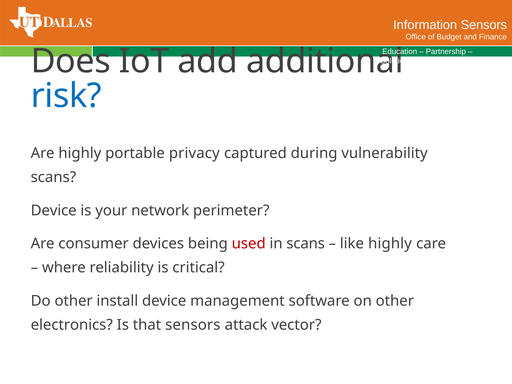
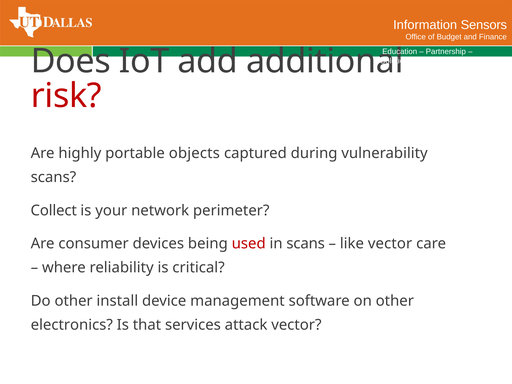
risk colour: blue -> red (66, 96)
privacy: privacy -> objects (194, 153)
Device: Device -> Collect (54, 210)
like highly: highly -> vector (390, 244)
that sensors: sensors -> services (193, 325)
